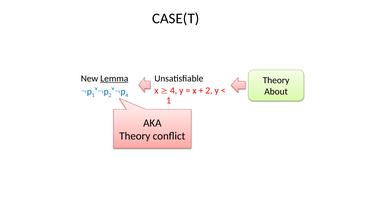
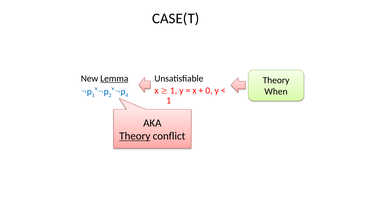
4: 4 -> 1 (174, 90)
2: 2 -> 0 (209, 90)
About: About -> When (276, 92)
Theory underline: none -> present (135, 136)
